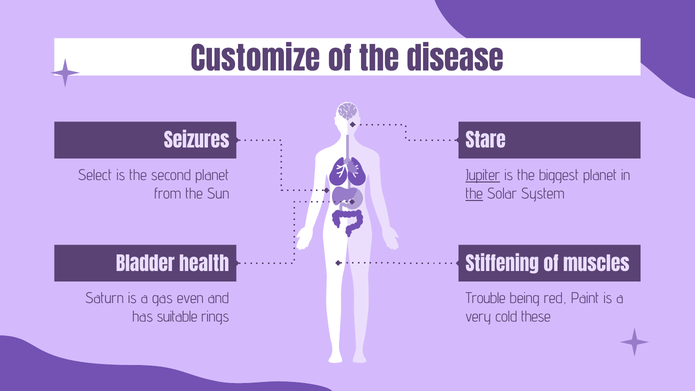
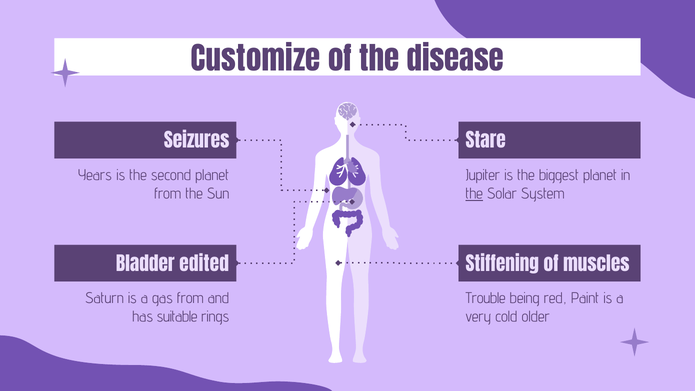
Select: Select -> Years (95, 175)
Jupiter underline: present -> none (483, 175)
health: health -> edited (204, 265)
gas even: even -> from (190, 298)
these: these -> older (536, 317)
